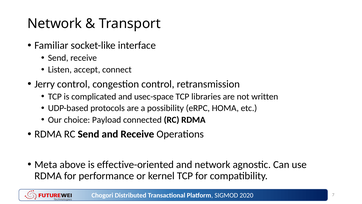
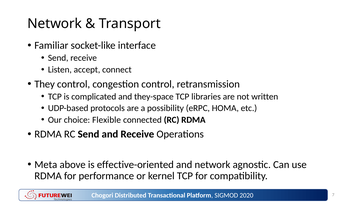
Jerry: Jerry -> They (45, 84)
usec-space: usec-space -> they-space (154, 96)
Payload: Payload -> Flexible (107, 120)
